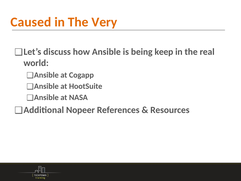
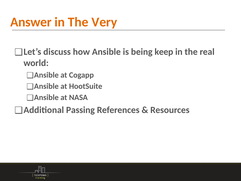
Caused: Caused -> Answer (31, 22)
Nopeer: Nopeer -> Passing (80, 110)
